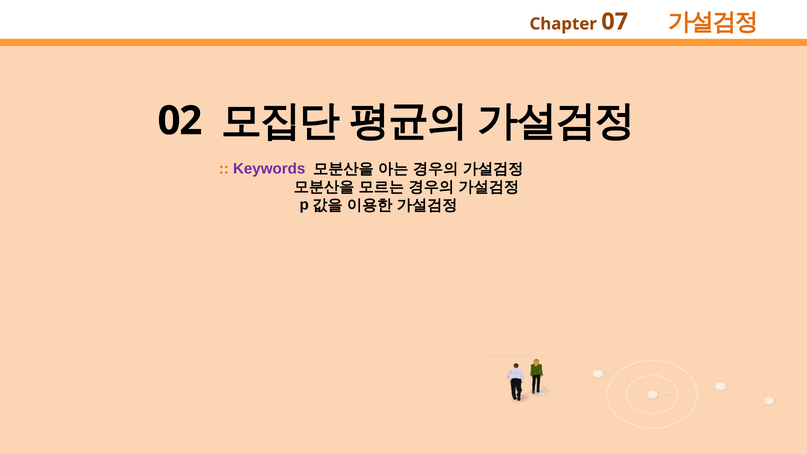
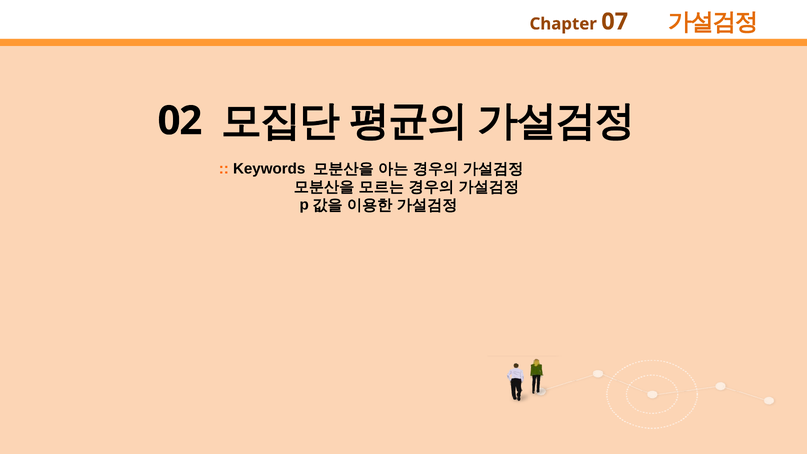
Keywords colour: purple -> black (269, 169)
